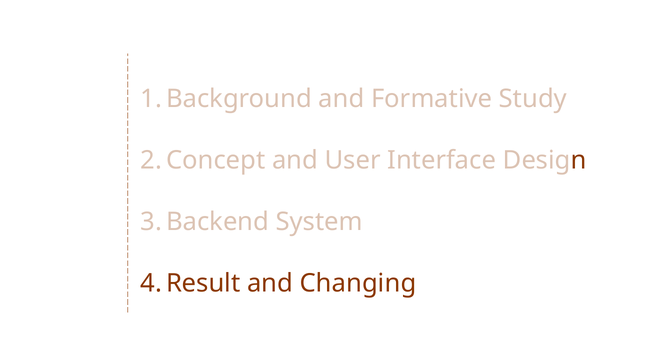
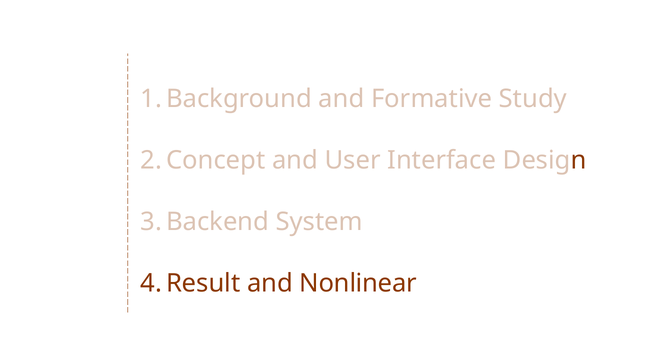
Changing: Changing -> Nonlinear (358, 284)
